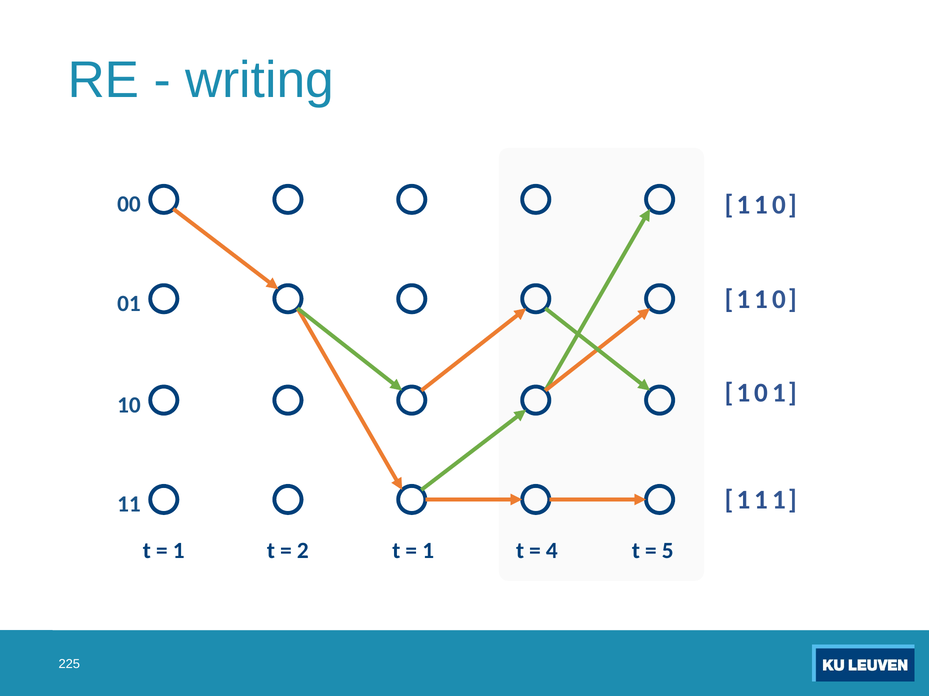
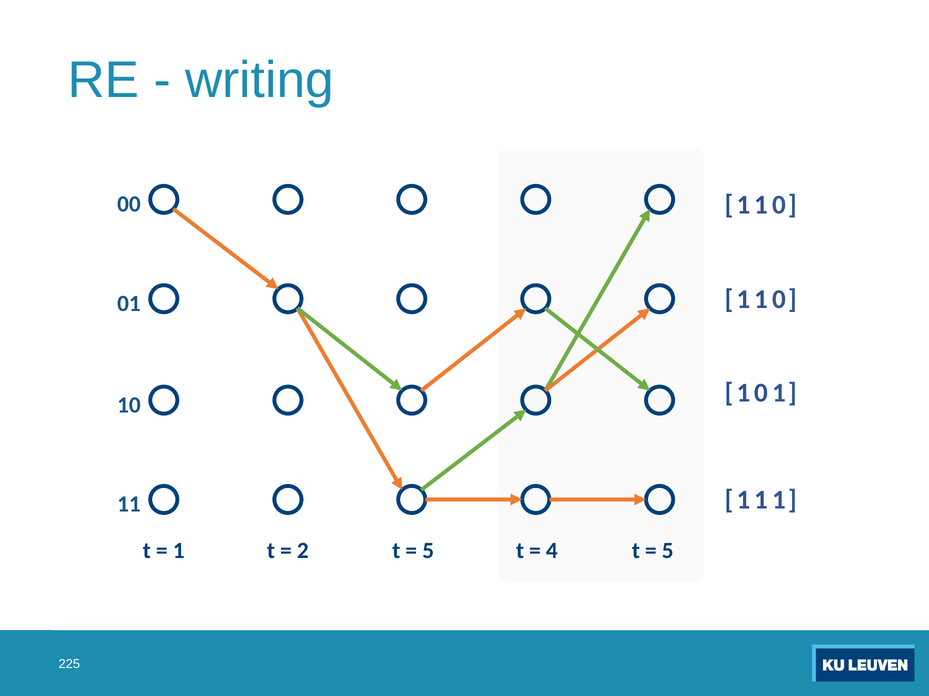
1: 1 -> 5 (428, 551)
